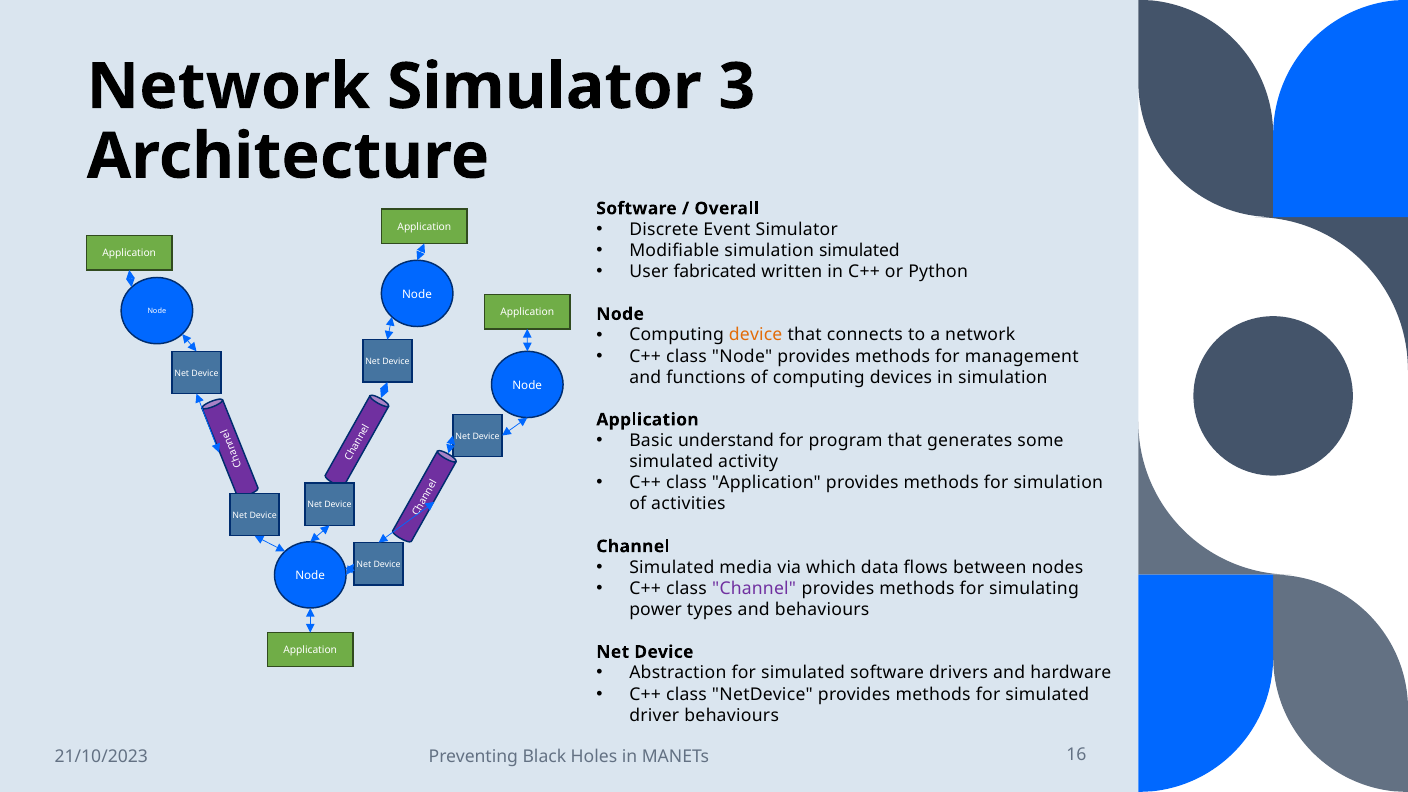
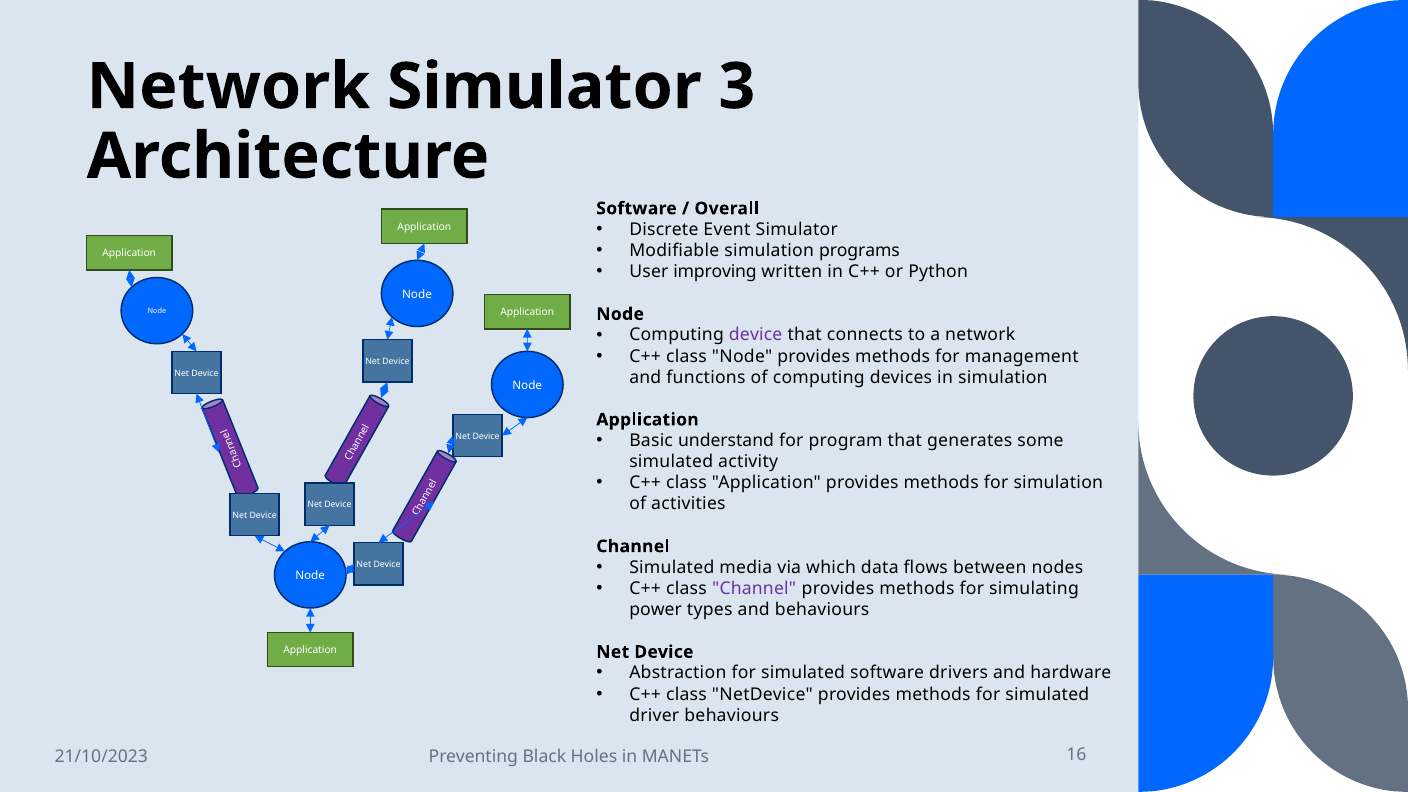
simulation simulated: simulated -> programs (859, 251)
fabricated: fabricated -> improving (715, 272)
device colour: orange -> purple (756, 335)
